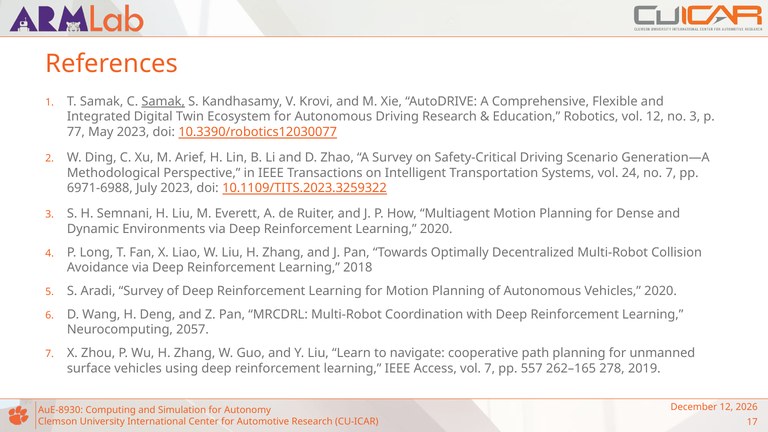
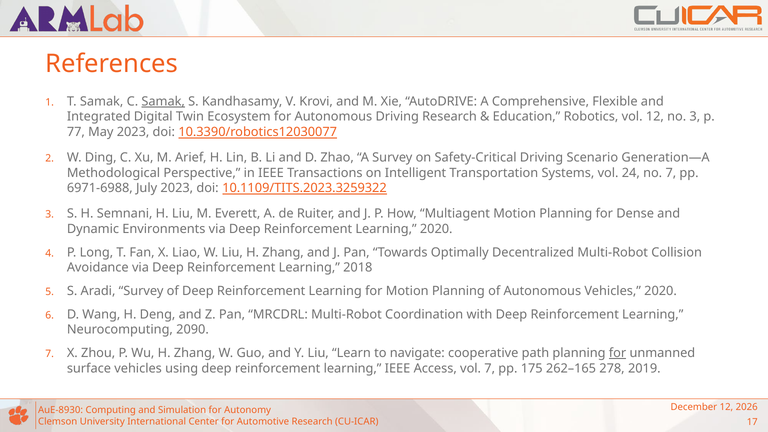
2057: 2057 -> 2090 (193, 330)
for underline: none -> present (618, 353)
557: 557 -> 175 (532, 368)
